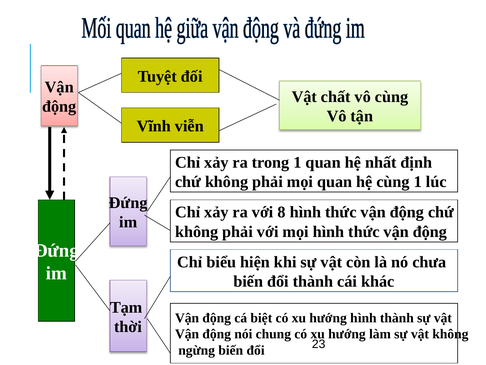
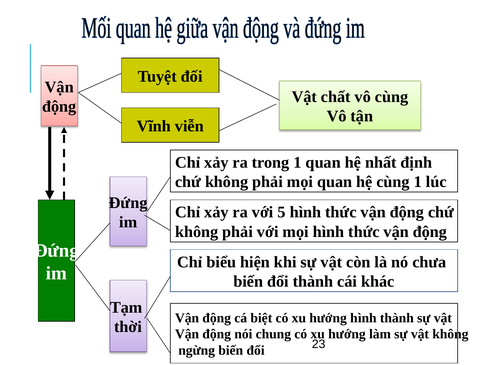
8: 8 -> 5 (282, 212)
